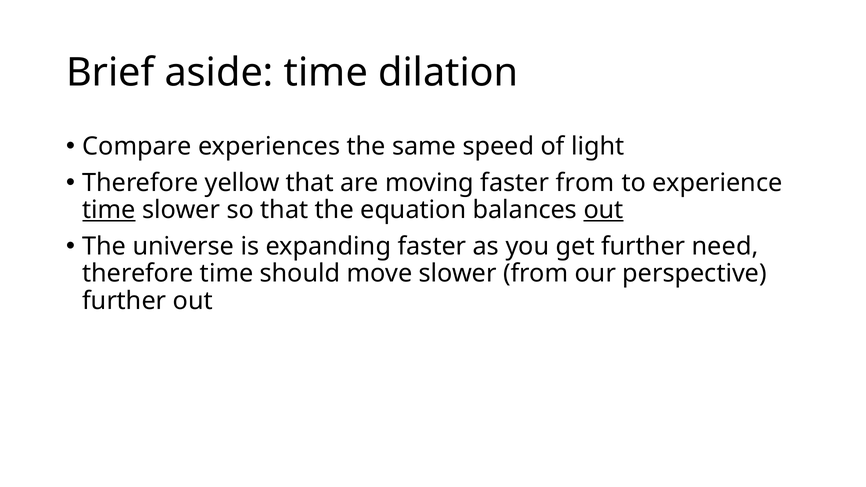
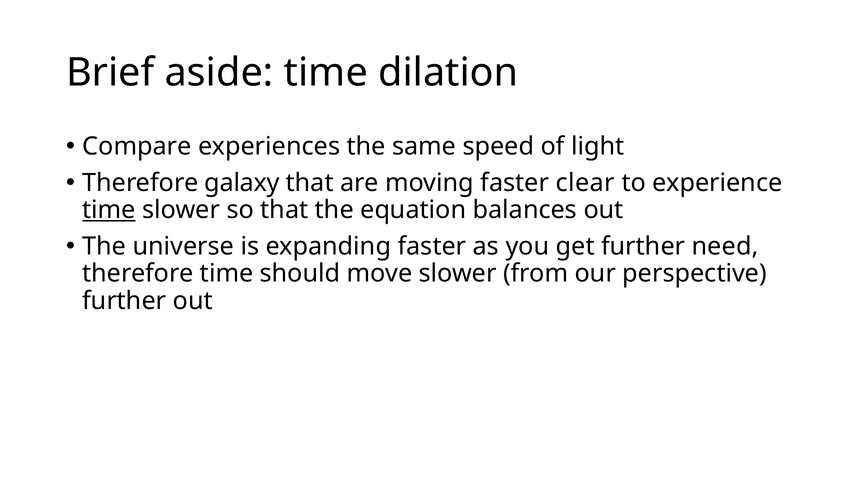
yellow: yellow -> galaxy (242, 183)
faster from: from -> clear (585, 183)
out underline: present -> none (604, 210)
